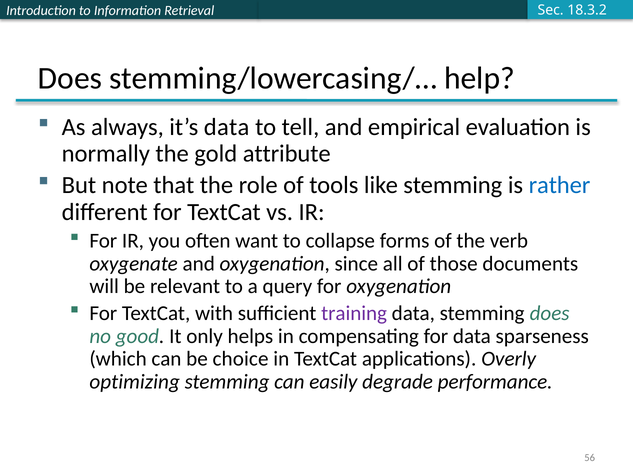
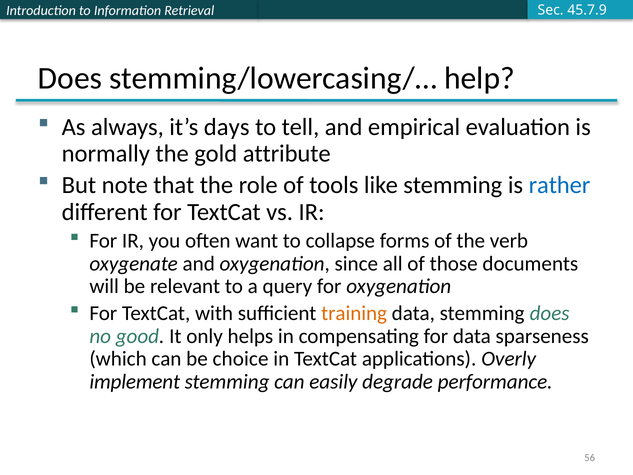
18.3.2: 18.3.2 -> 45.7.9 (587, 10)
it’s data: data -> days (227, 127)
training colour: purple -> orange (354, 313)
optimizing: optimizing -> implement (135, 382)
